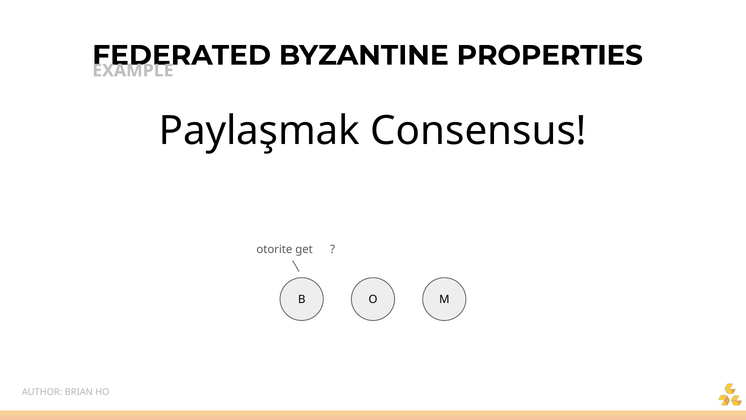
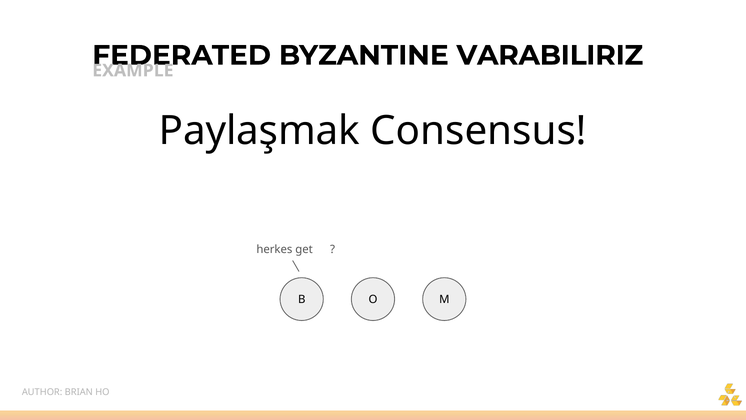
PROPERTIES: PROPERTIES -> VARABILIRIZ (550, 55)
otorite: otorite -> herkes (274, 249)
